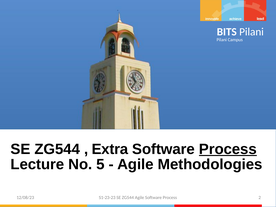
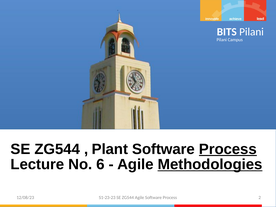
Extra: Extra -> Plant (110, 149)
5: 5 -> 6 (100, 164)
Methodologies underline: none -> present (210, 164)
